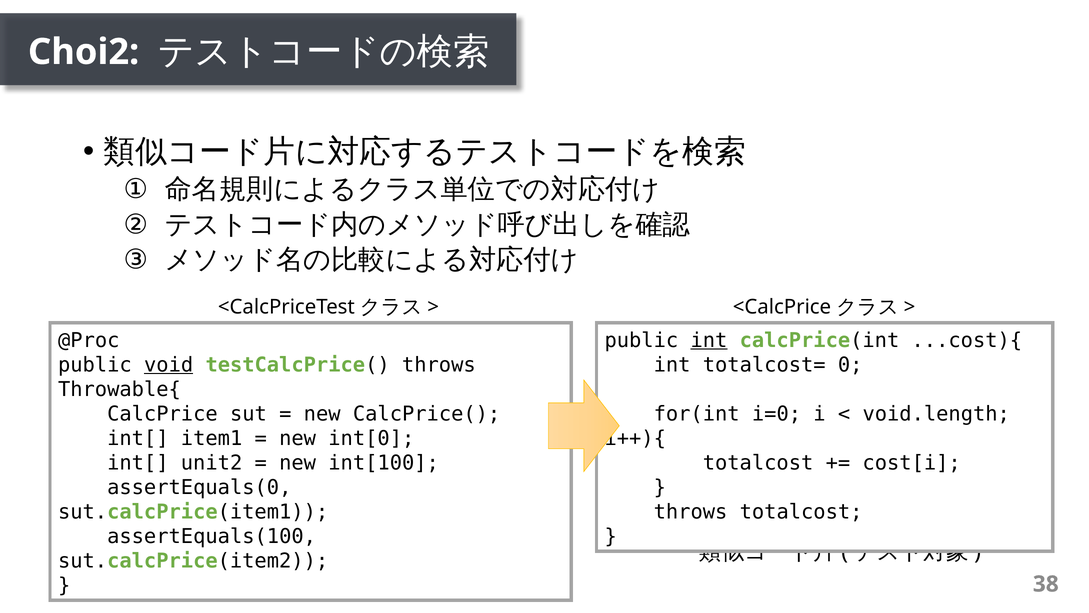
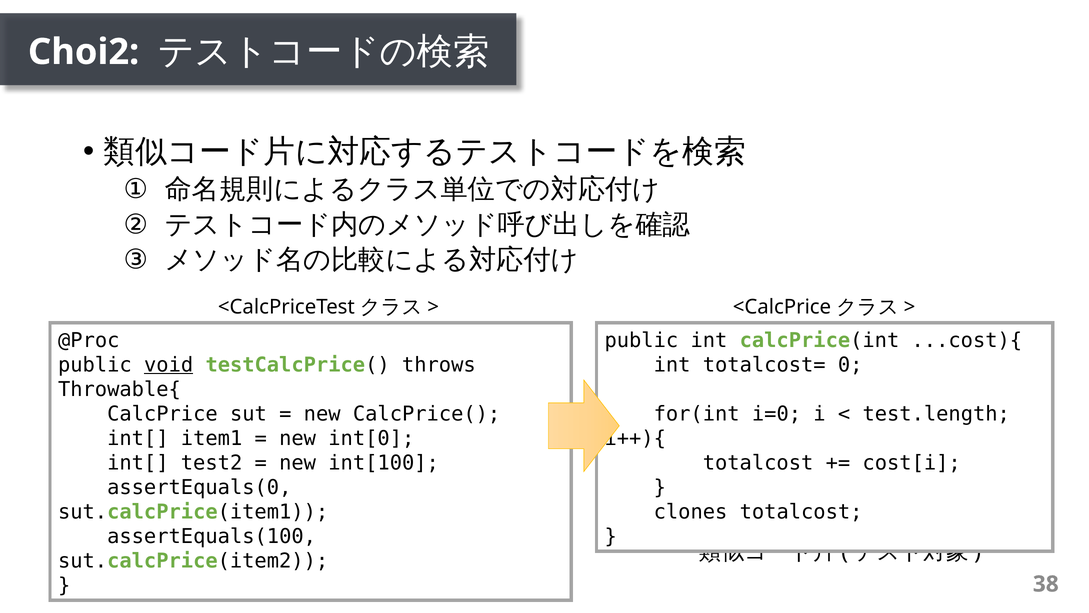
int underline: present -> none (709, 340)
void.length: void.length -> test.length (936, 414)
unit2: unit2 -> test2 (212, 463)
throws: throws -> clones (691, 512)
